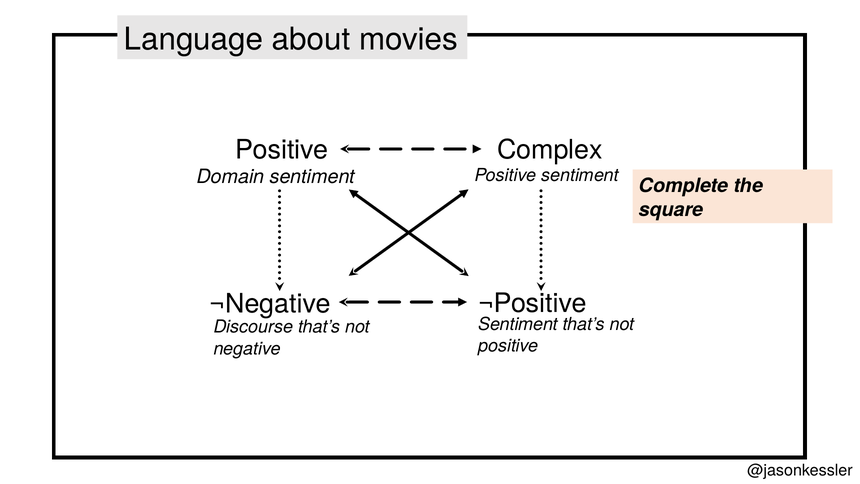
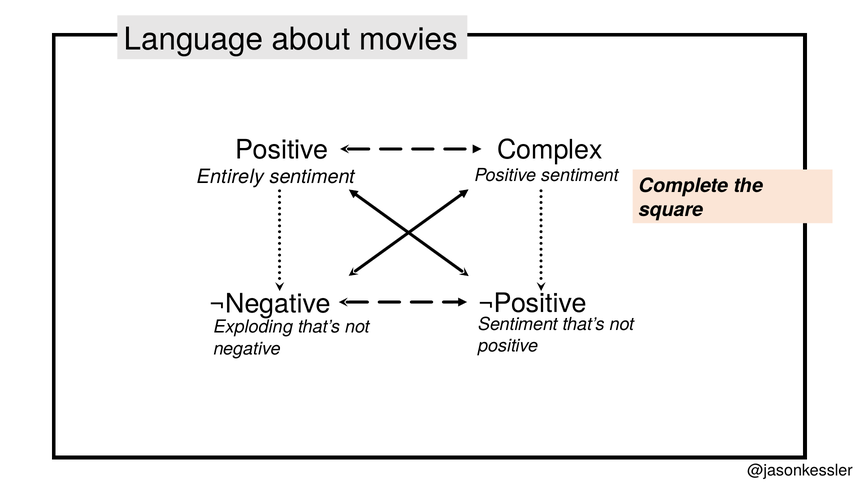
Domain: Domain -> Entirely (230, 177)
Discourse: Discourse -> Exploding (253, 327)
